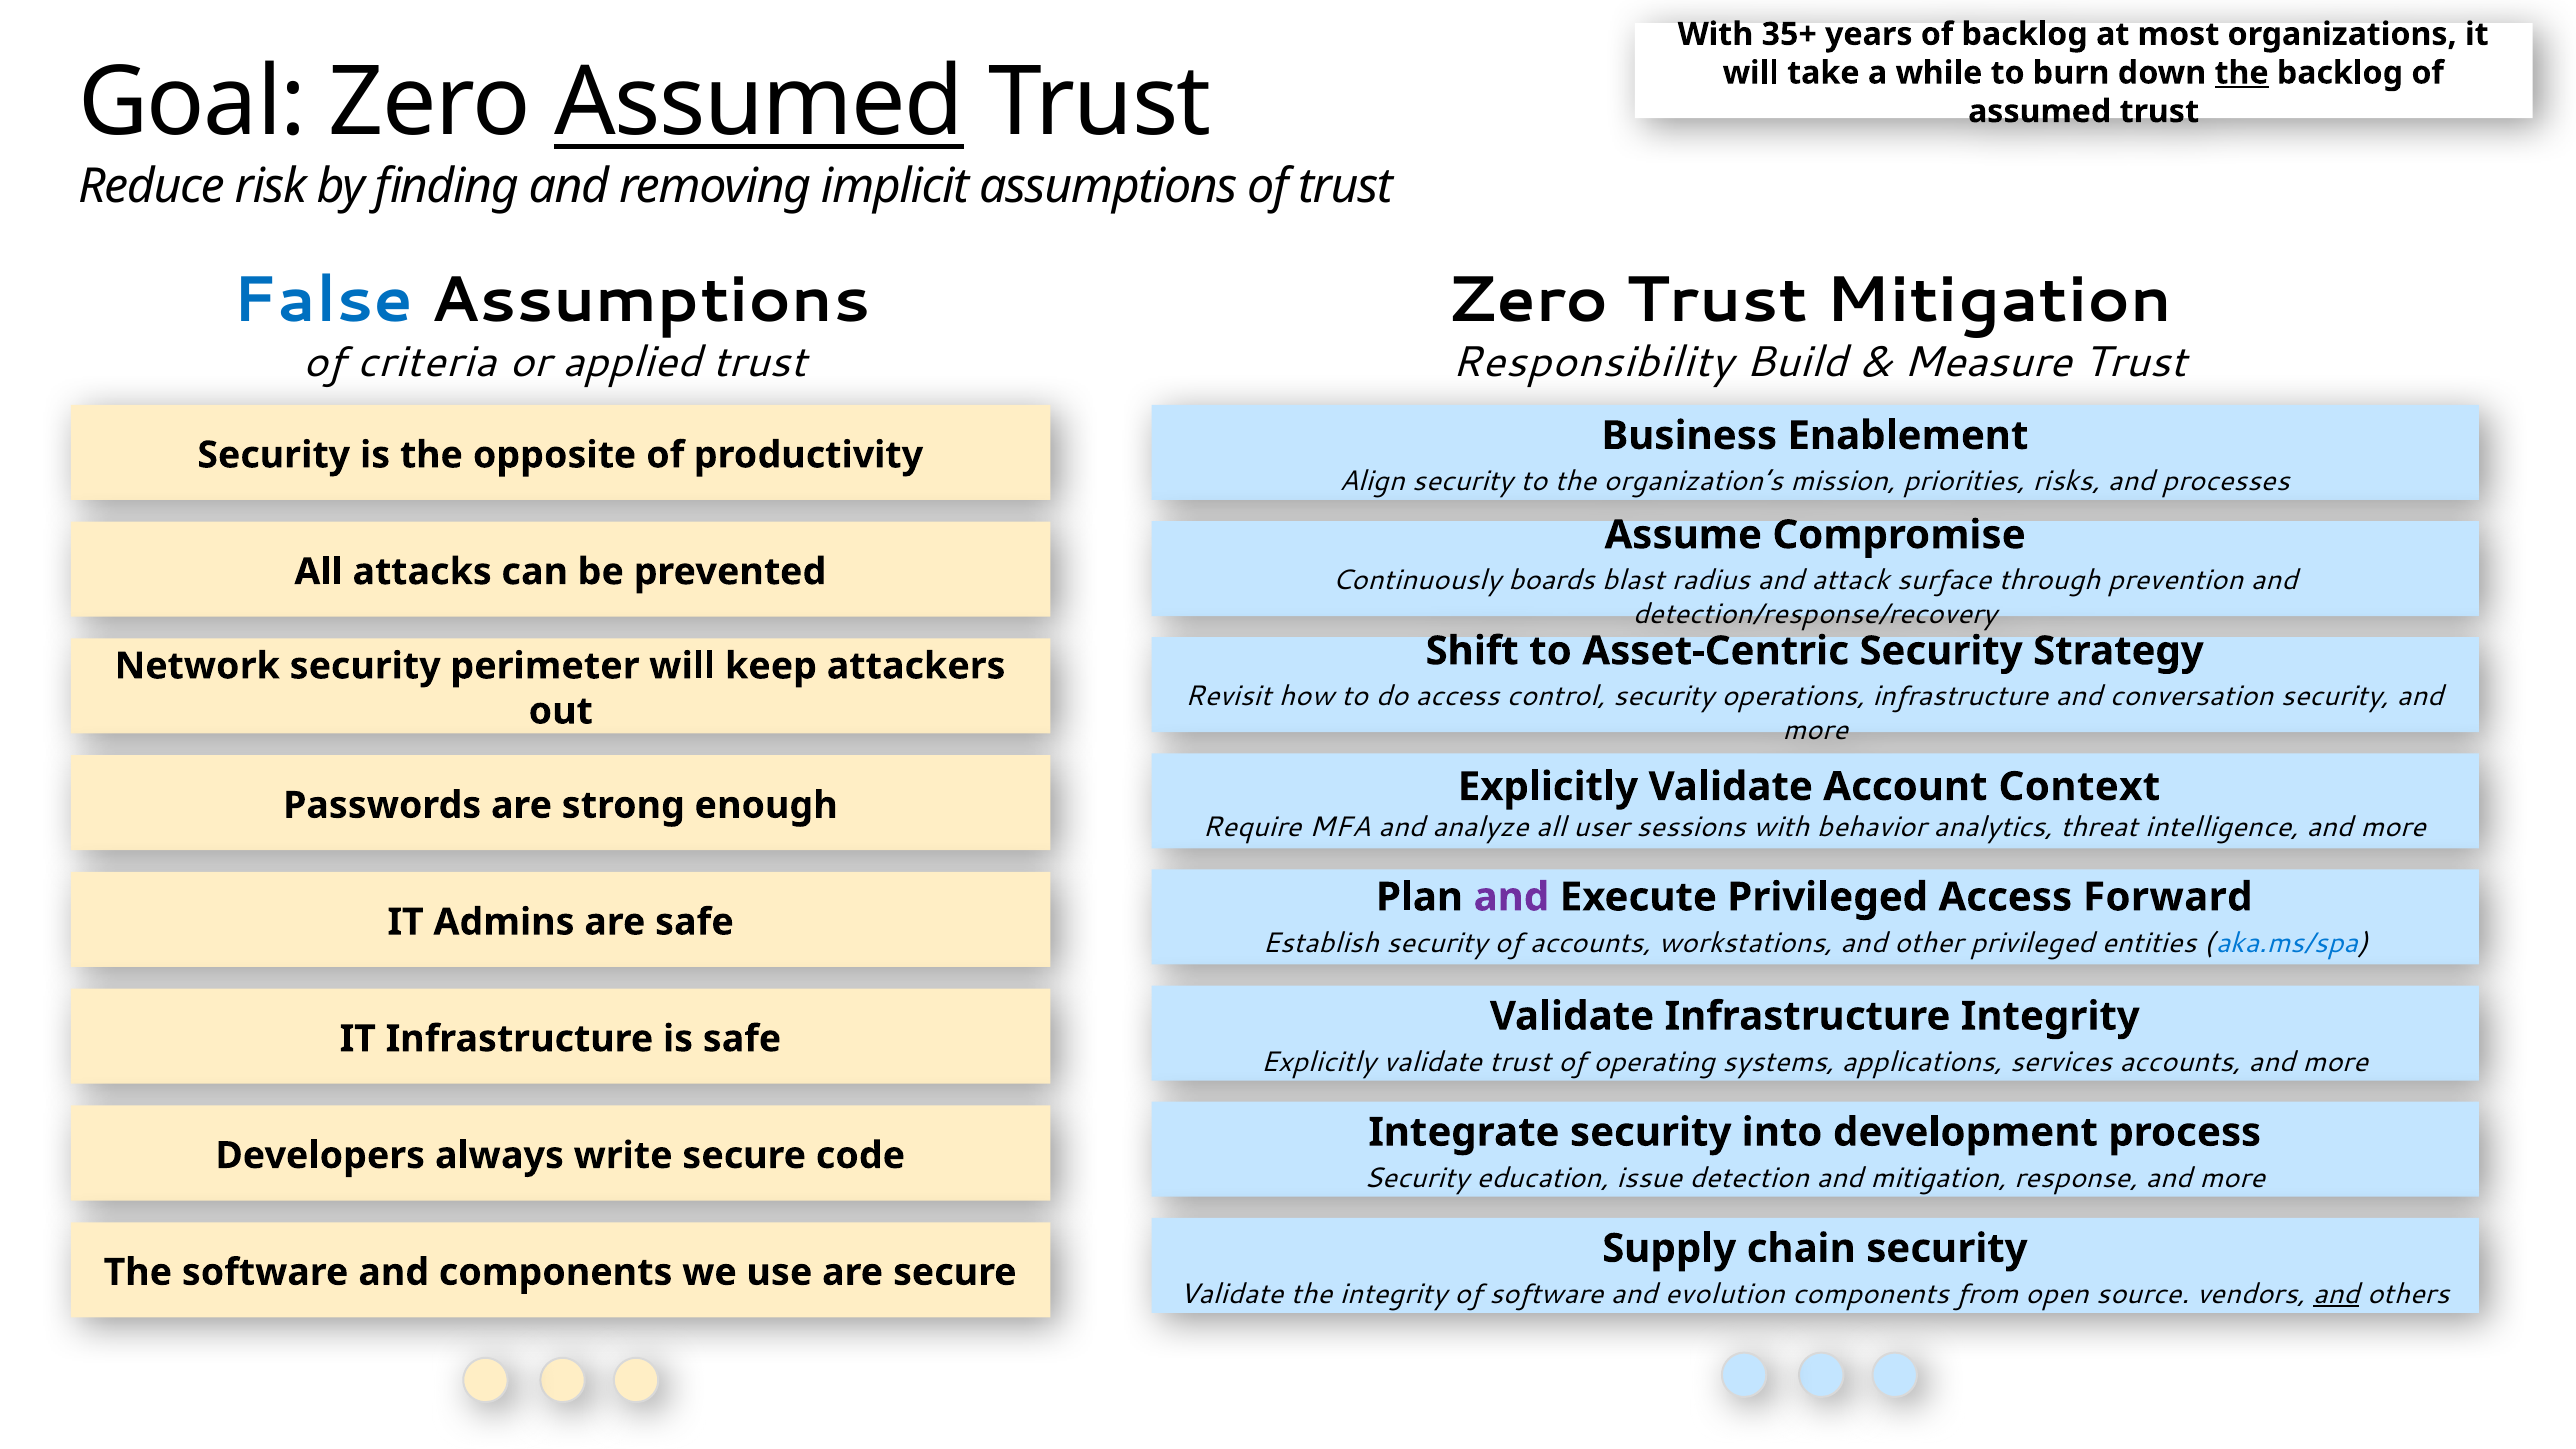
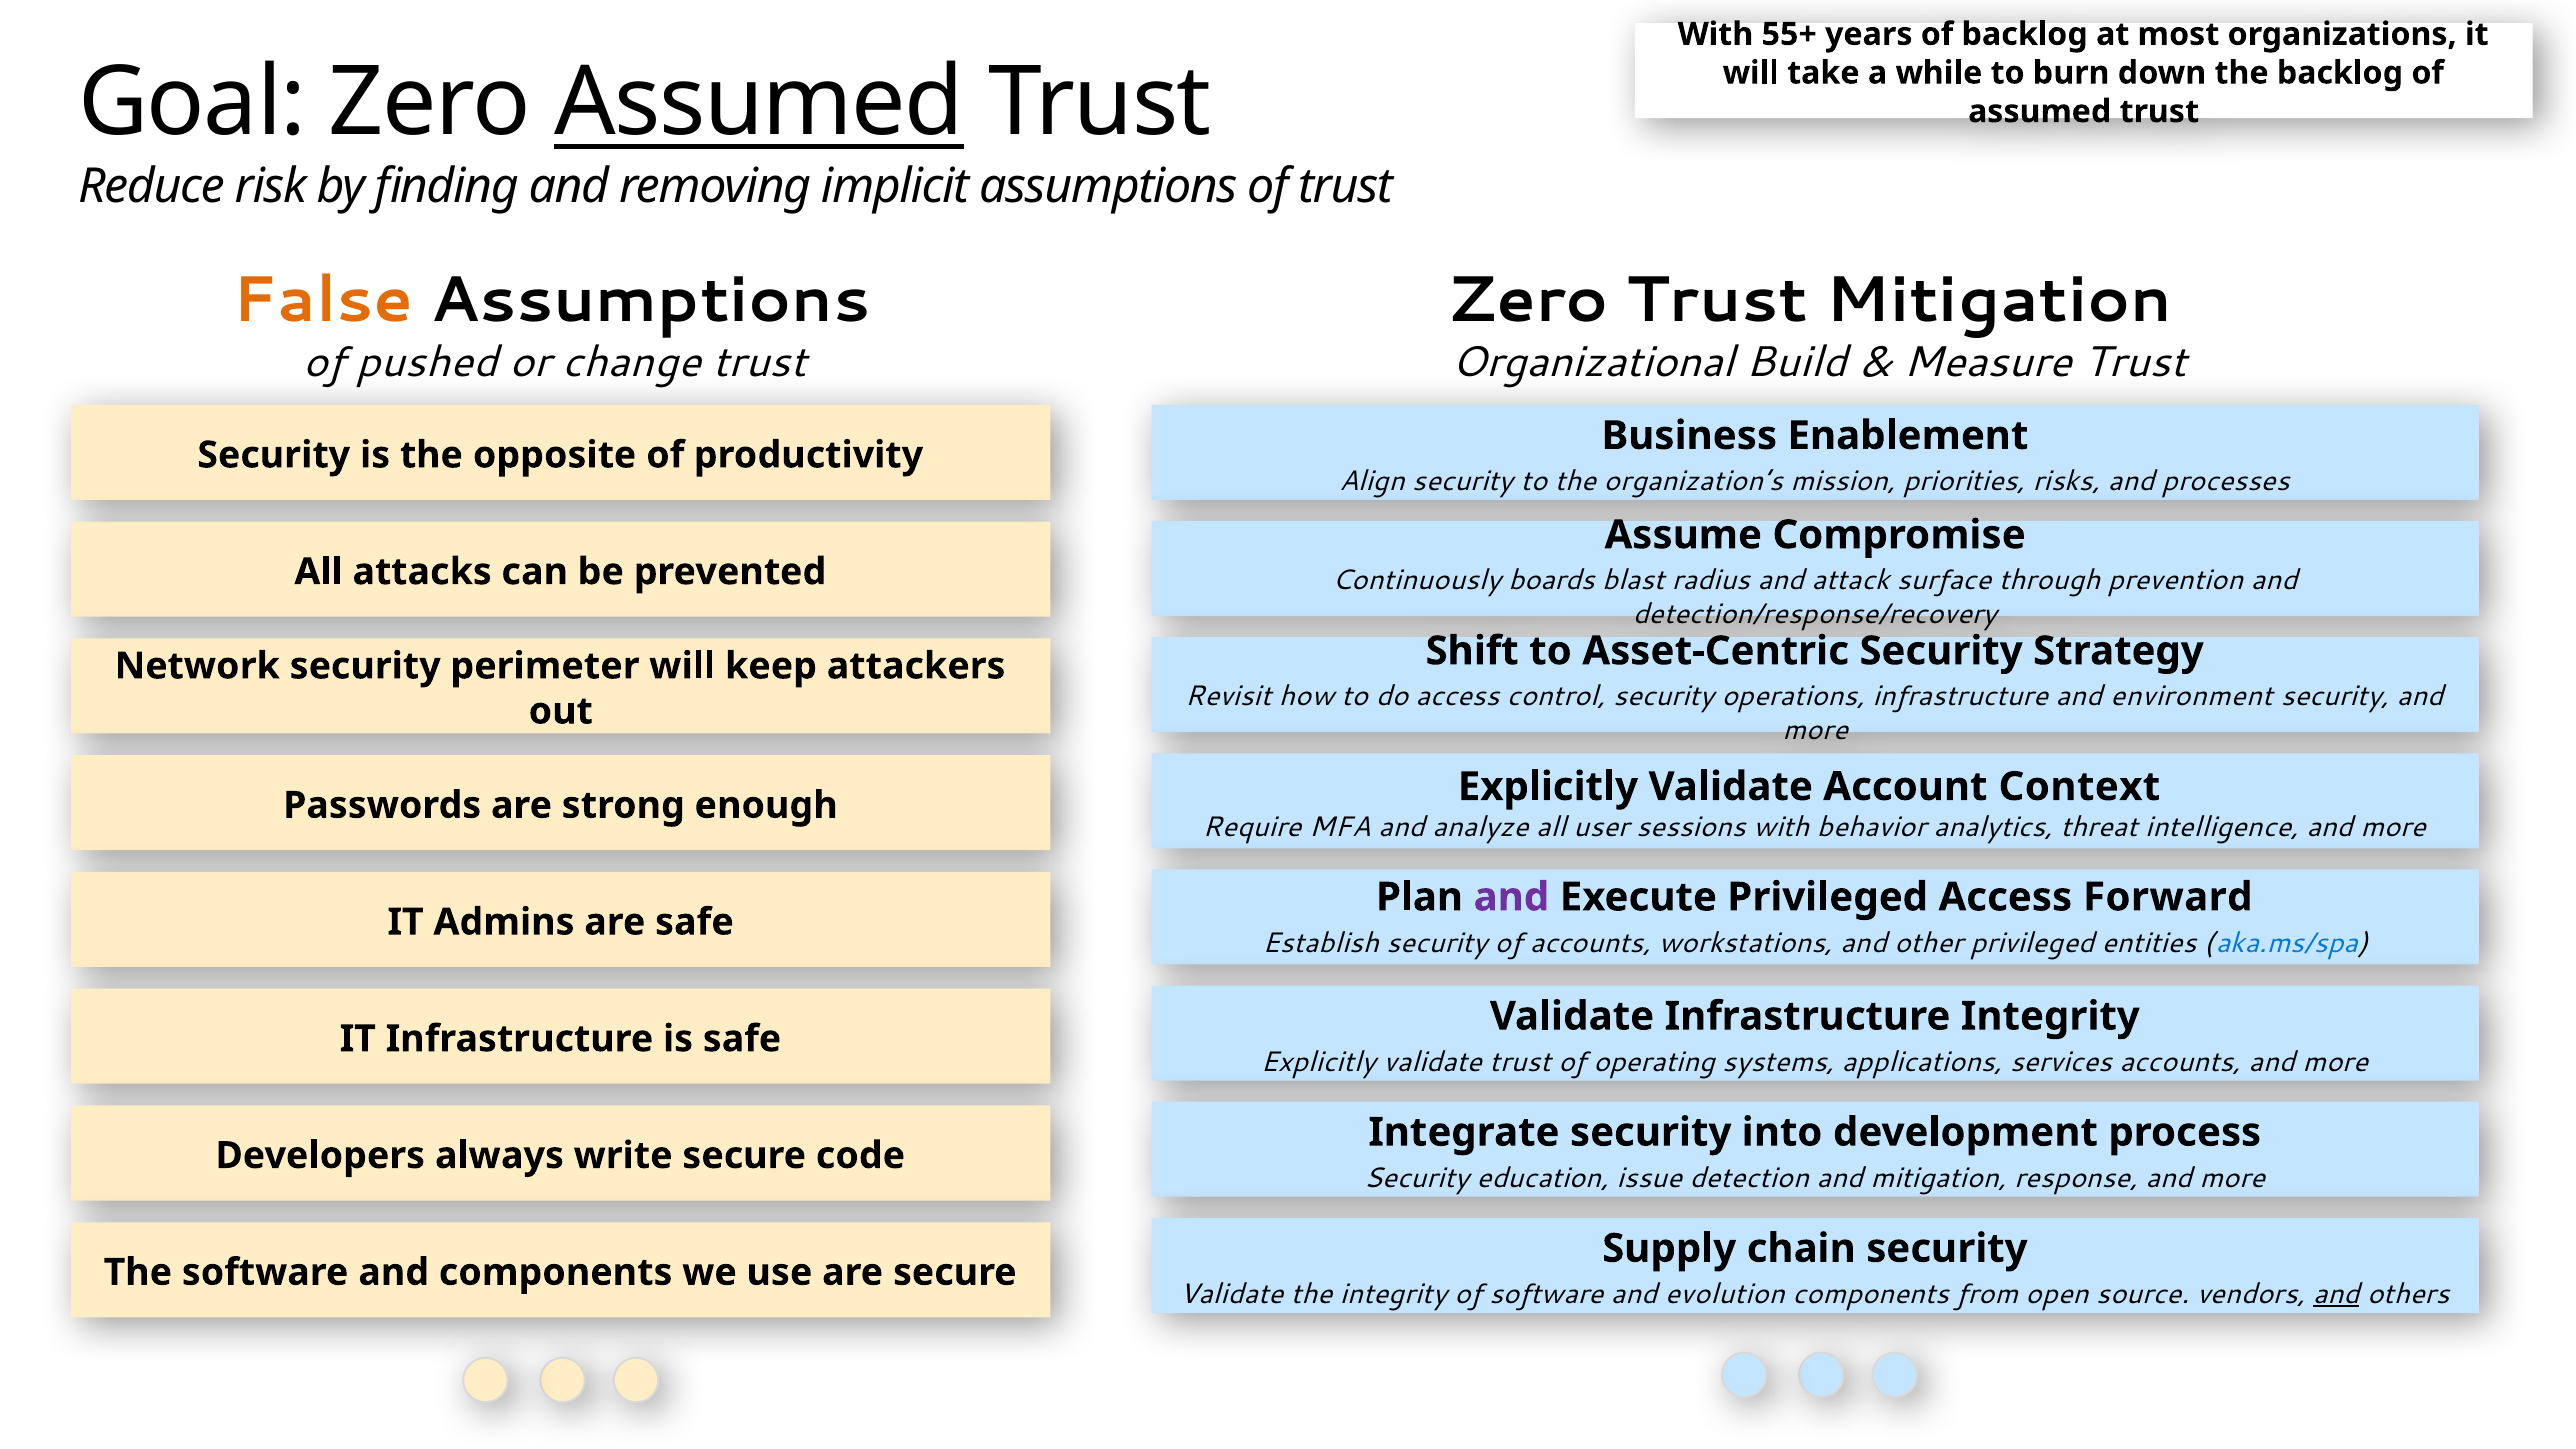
35+: 35+ -> 55+ (1789, 34)
the underline: present -> none (2242, 73)
False colour: blue -> orange (323, 300)
criteria: criteria -> pushed (427, 363)
applied: applied -> change (632, 363)
Responsibility: Responsibility -> Organizational (1593, 363)
conversation: conversation -> environment (2192, 697)
